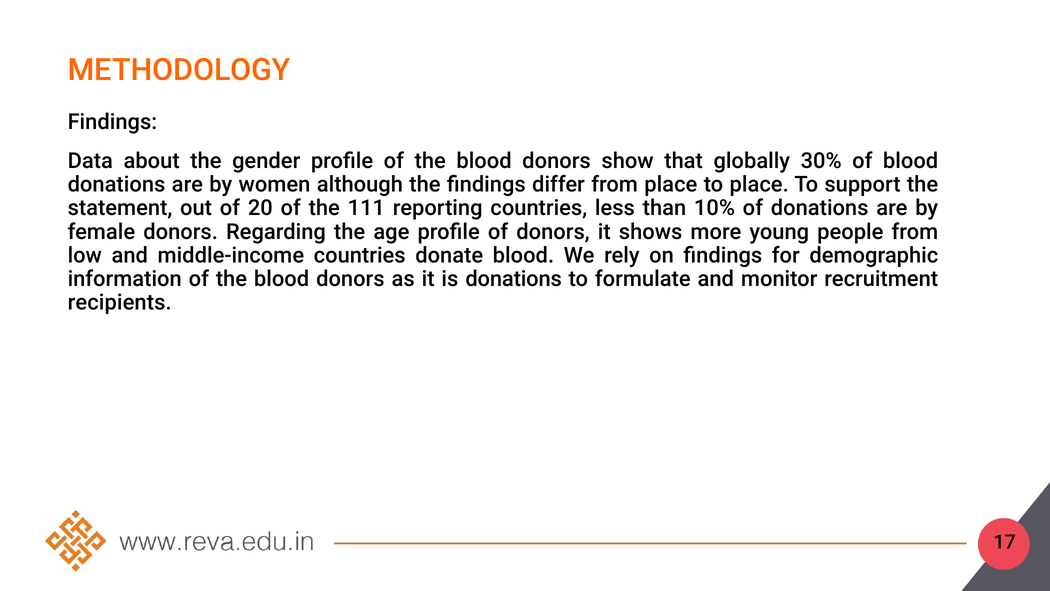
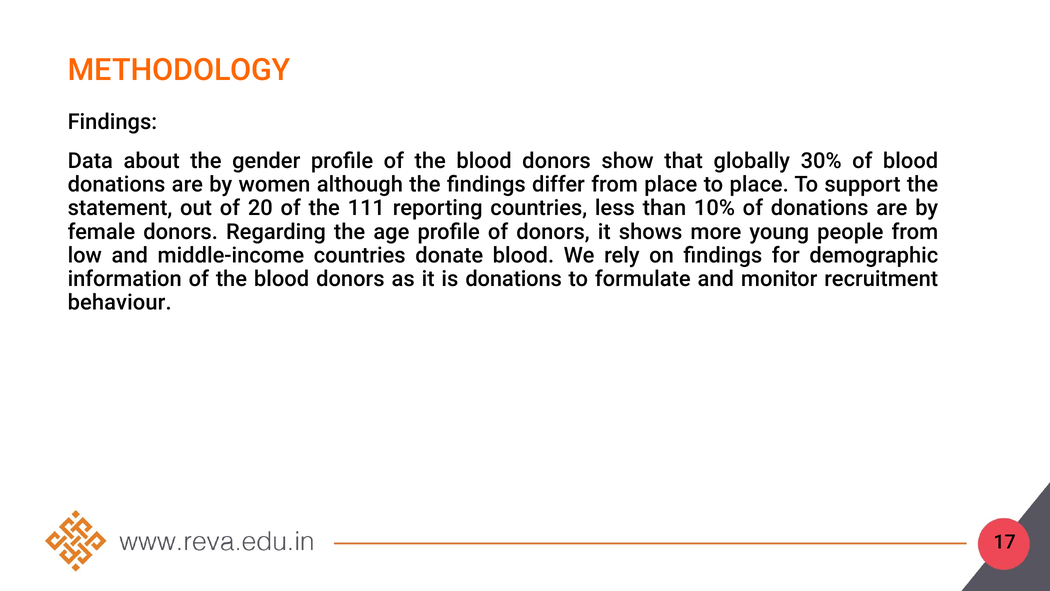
recipients: recipients -> behaviour (120, 303)
